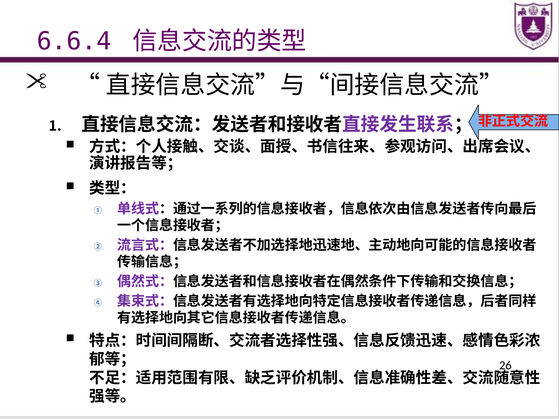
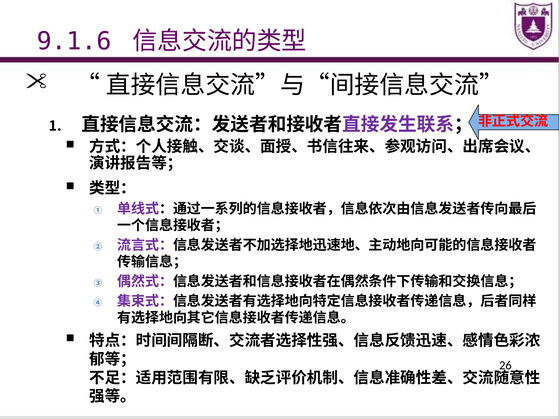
6.6.4: 6.6.4 -> 9.1.6 (74, 41)
